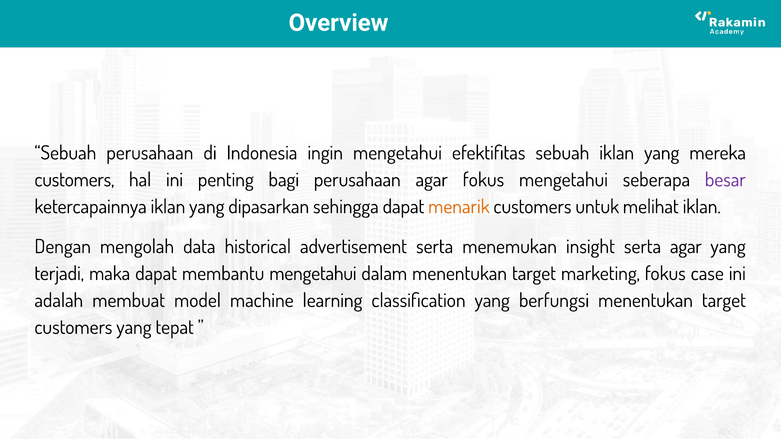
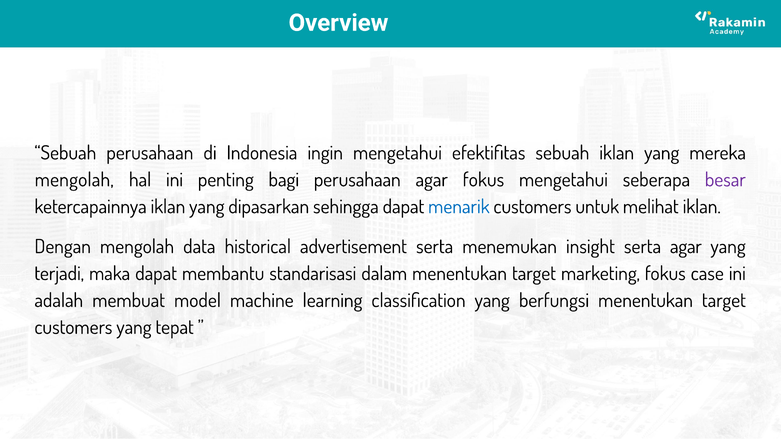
customers: customers -> mengolah (74, 180)
menarik colour: orange -> blue (459, 207)
membantu mengetahui: mengetahui -> standarisasi (313, 274)
